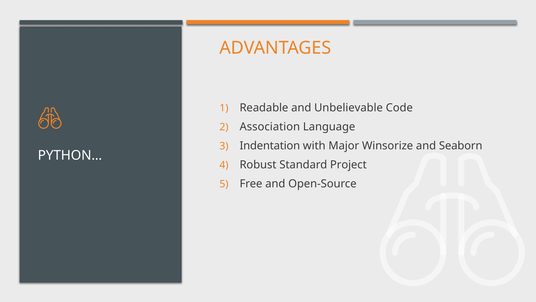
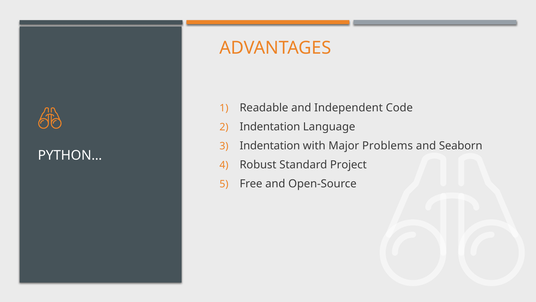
Unbelievable: Unbelievable -> Independent (349, 108)
Association: Association -> Indentation (270, 127)
Winsorize: Winsorize -> Problems (388, 146)
